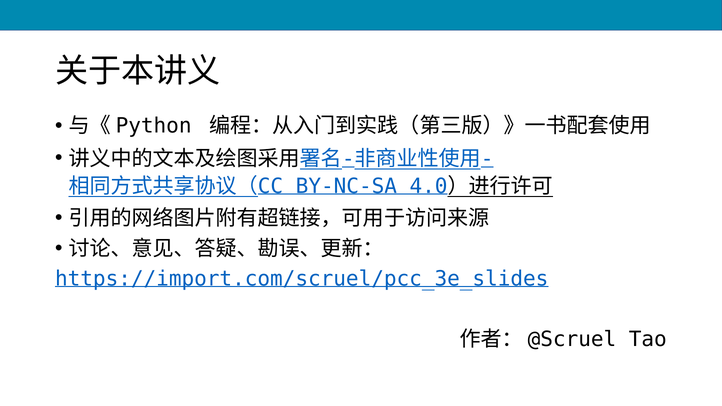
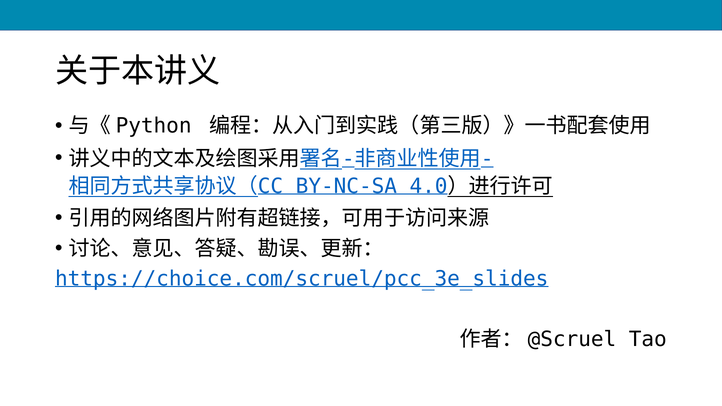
https://import.com/scruel/pcc_3e_slides: https://import.com/scruel/pcc_3e_slides -> https://choice.com/scruel/pcc_3e_slides (302, 279)
